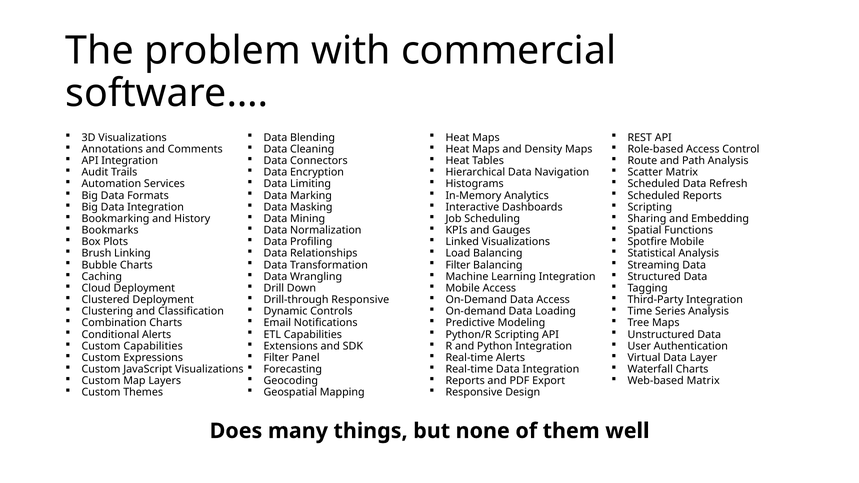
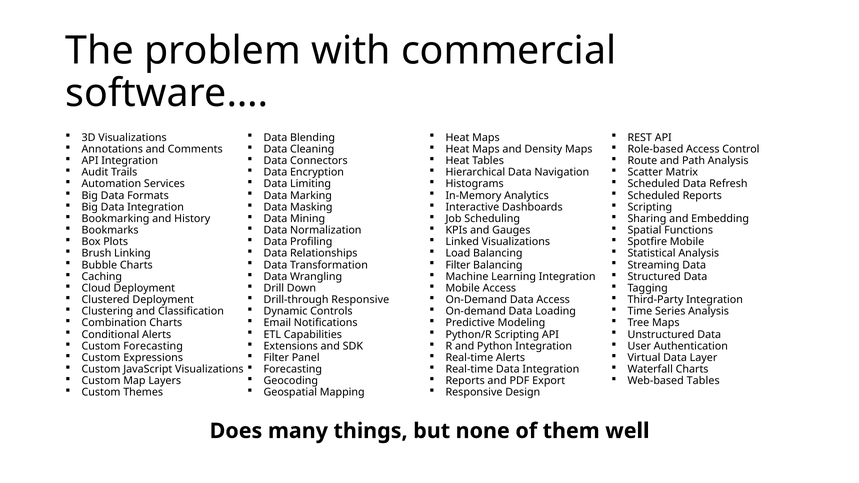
Custom Capabilities: Capabilities -> Forecasting (153, 346)
Web-based Matrix: Matrix -> Tables (703, 381)
